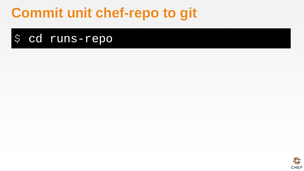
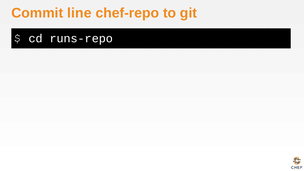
unit: unit -> line (79, 13)
